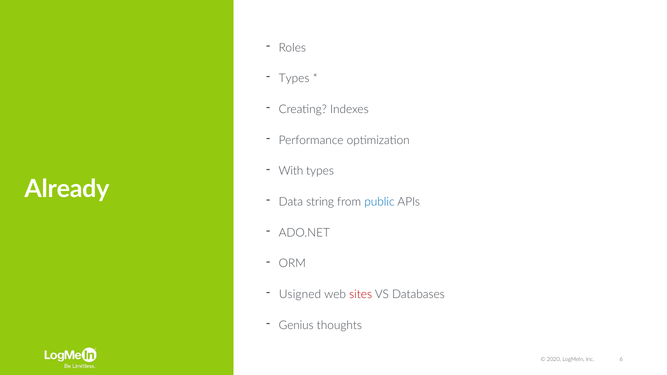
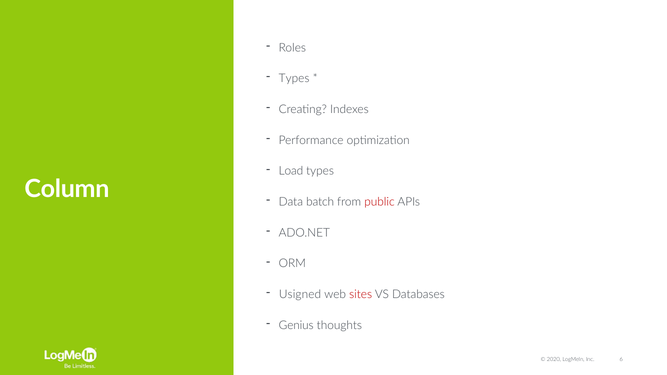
With: With -> Load (291, 171)
Already: Already -> Column (67, 189)
string: string -> batch (320, 202)
public colour: blue -> red (380, 202)
